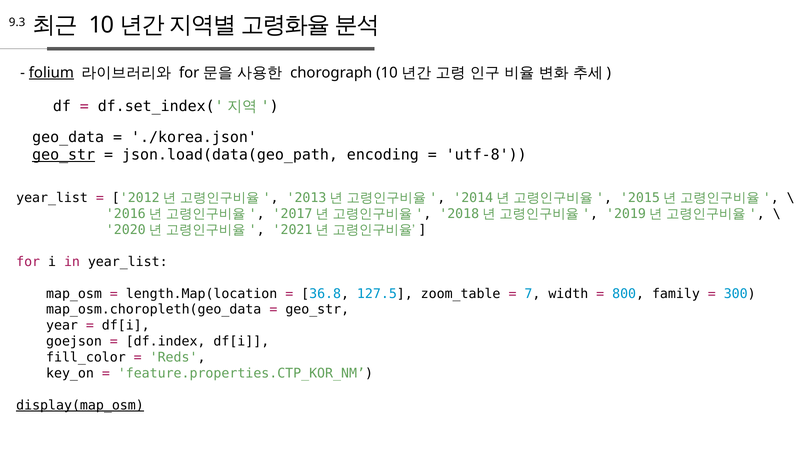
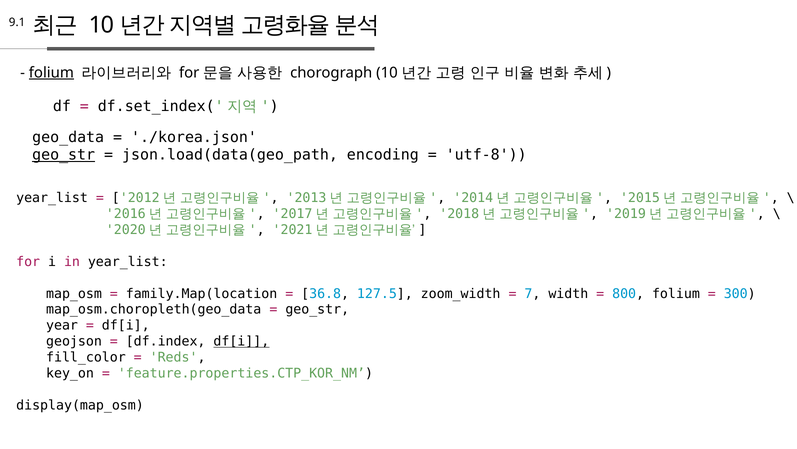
9.3: 9.3 -> 9.1 (17, 22)
length.Map(location: length.Map(location -> family.Map(location (202, 293)
zoom_table: zoom_table -> zoom_width (461, 293)
800 family: family -> folium (676, 293)
goejson: goejson -> geojson (74, 341)
df[i underline: none -> present (241, 341)
display(map_osm underline: present -> none (80, 405)
